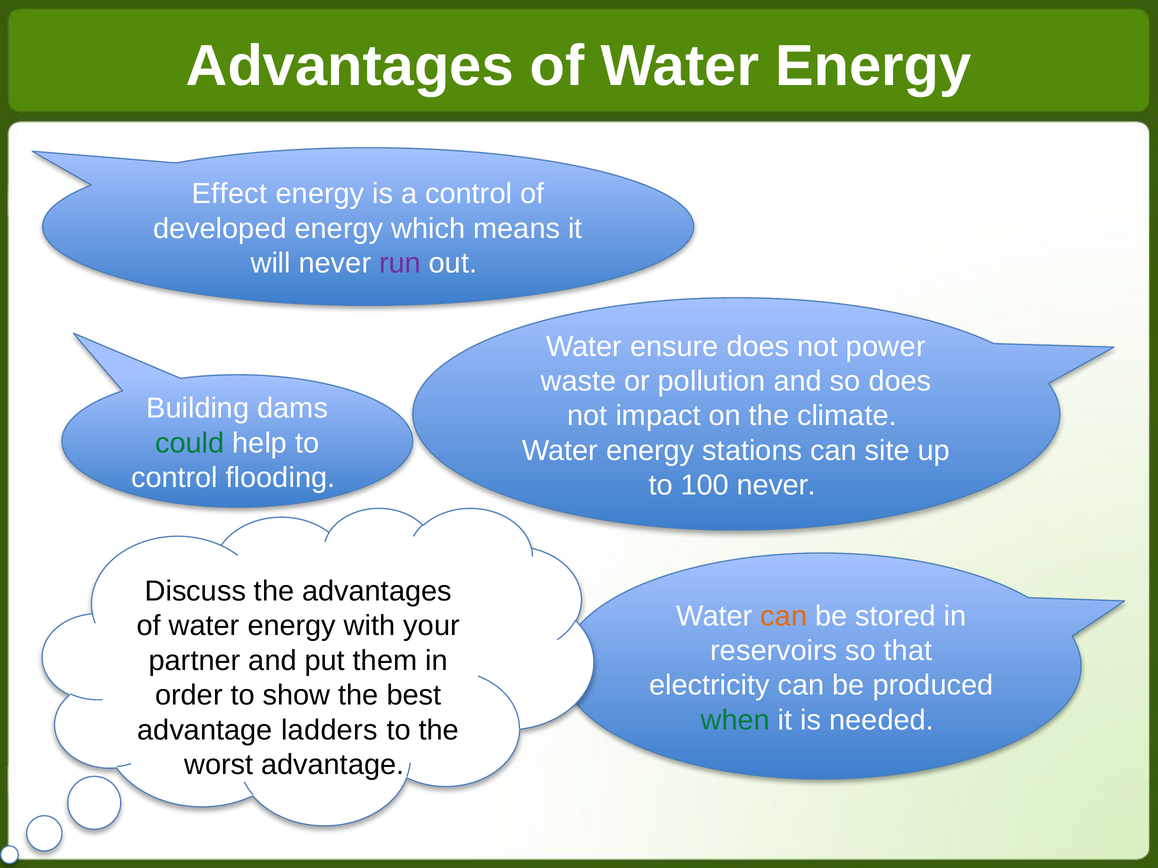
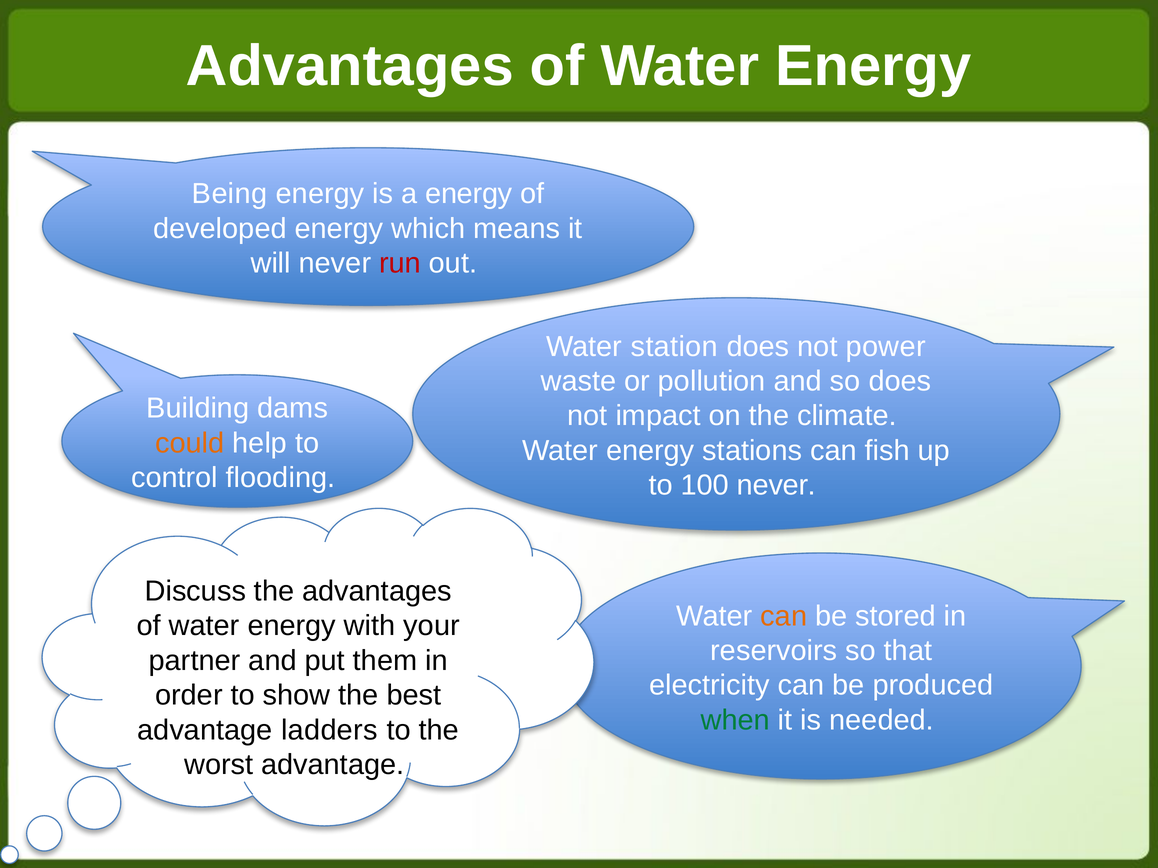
Effect: Effect -> Being (230, 194)
a control: control -> energy (469, 194)
run colour: purple -> red (400, 263)
ensure: ensure -> station (674, 347)
could colour: green -> orange (190, 443)
site: site -> fish (887, 451)
